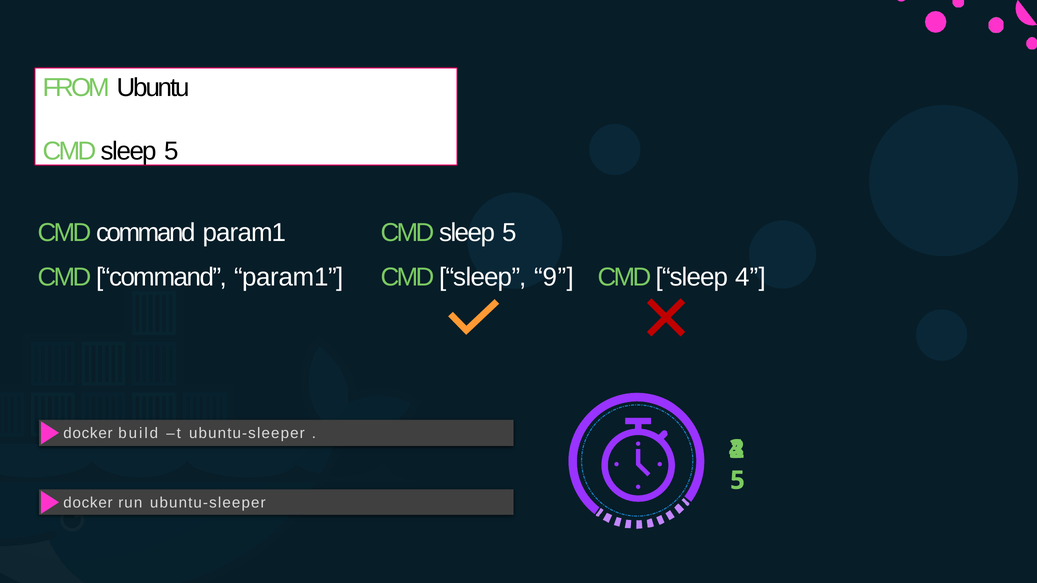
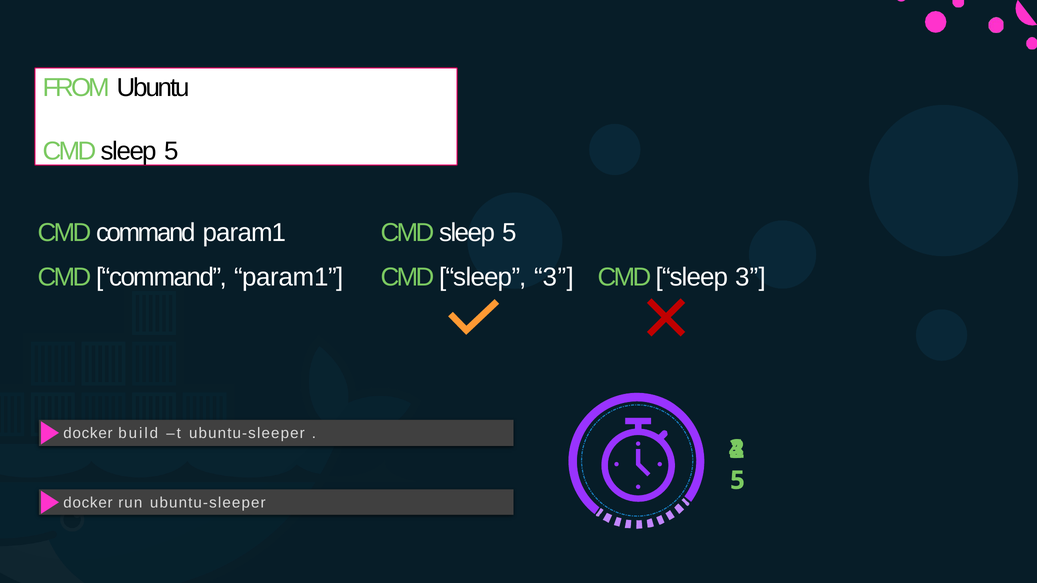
9: 9 -> 3 (554, 278)
4: 4 -> 3 (751, 278)
